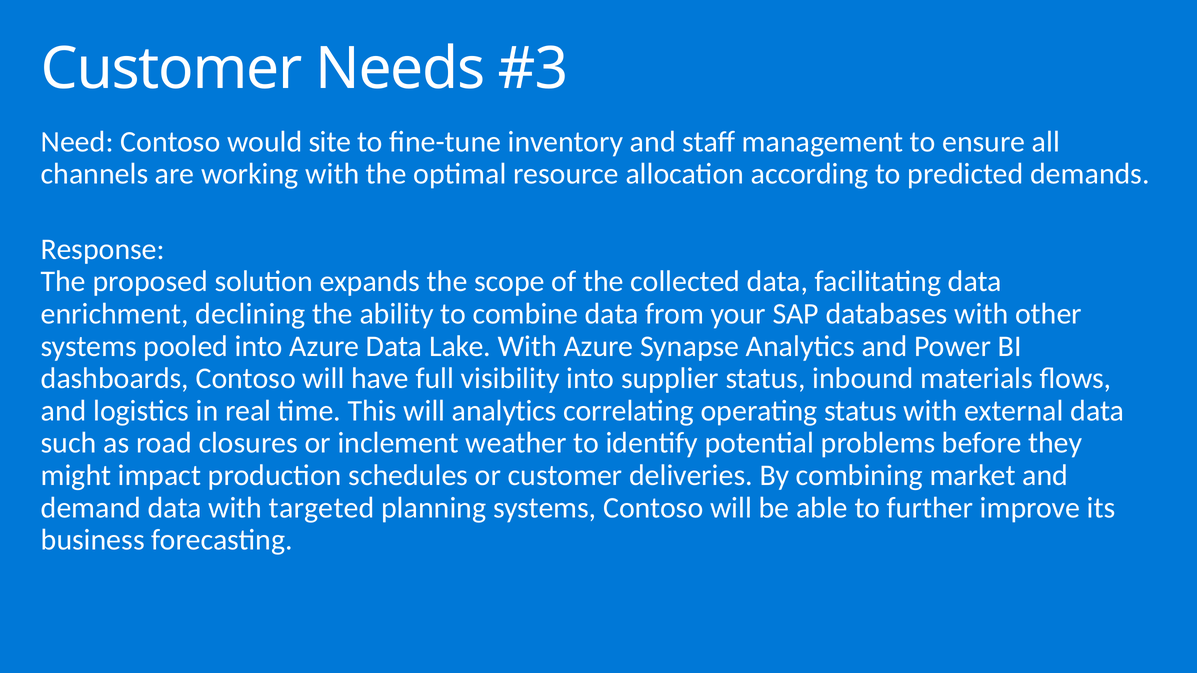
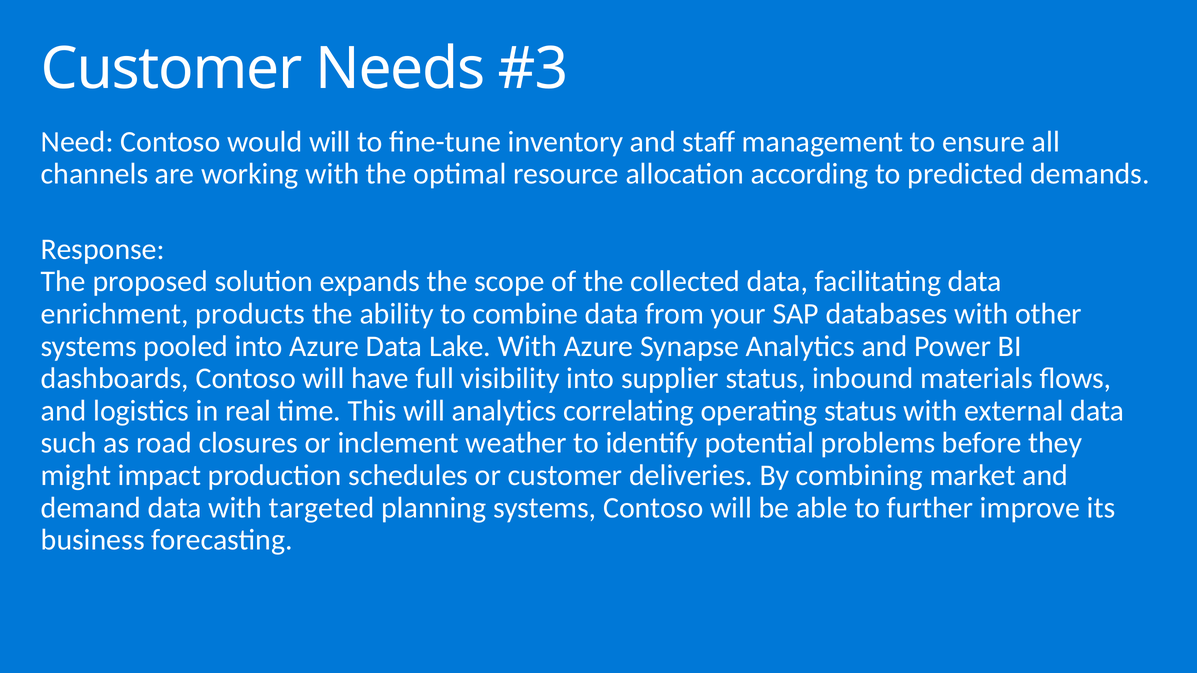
would site: site -> will (330, 142)
declining: declining -> products (250, 314)
